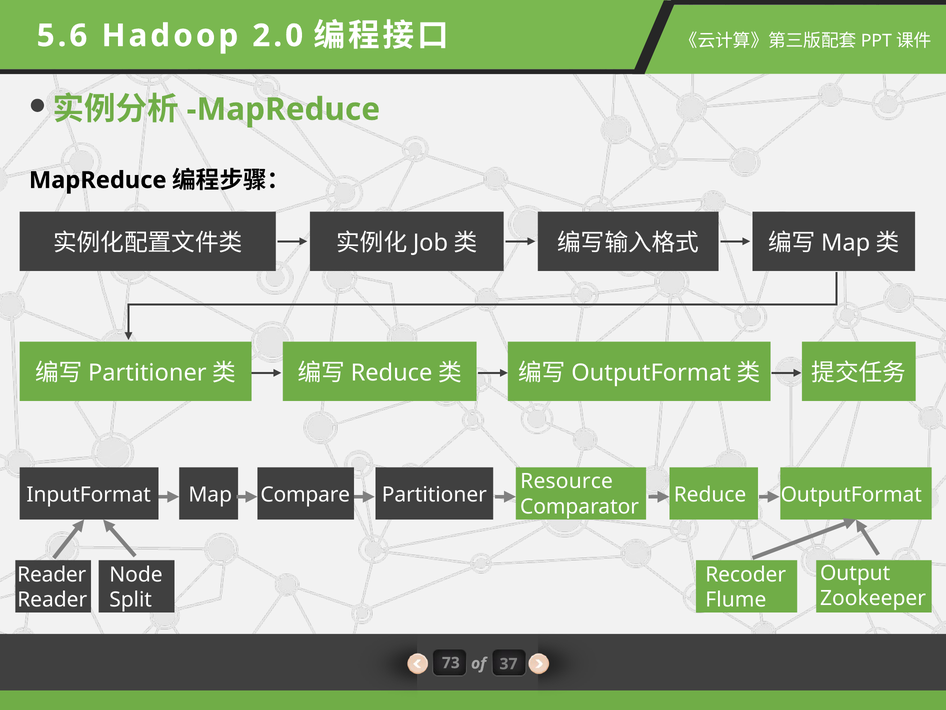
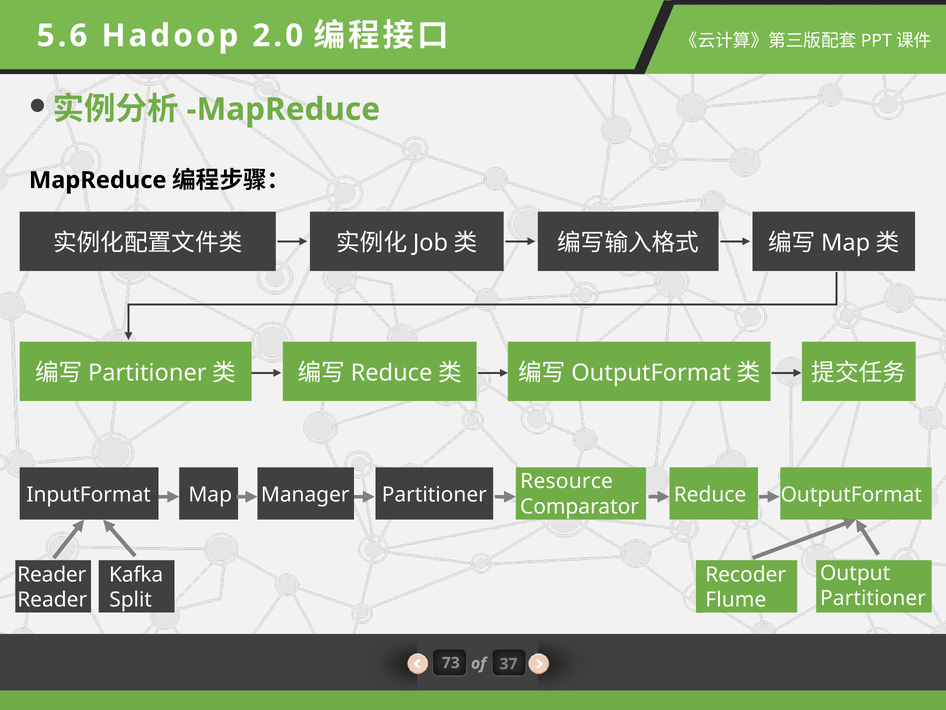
Compare: Compare -> Manager (305, 494)
Node: Node -> Kafka (136, 574)
Zookeeper: Zookeeper -> Partitioner (873, 598)
